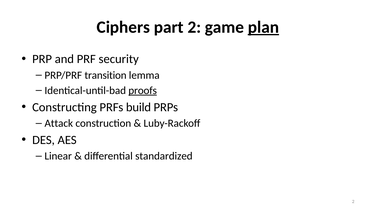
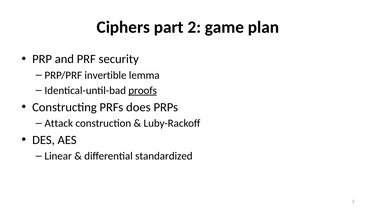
plan underline: present -> none (263, 27)
transition: transition -> invertible (105, 75)
build: build -> does (138, 107)
